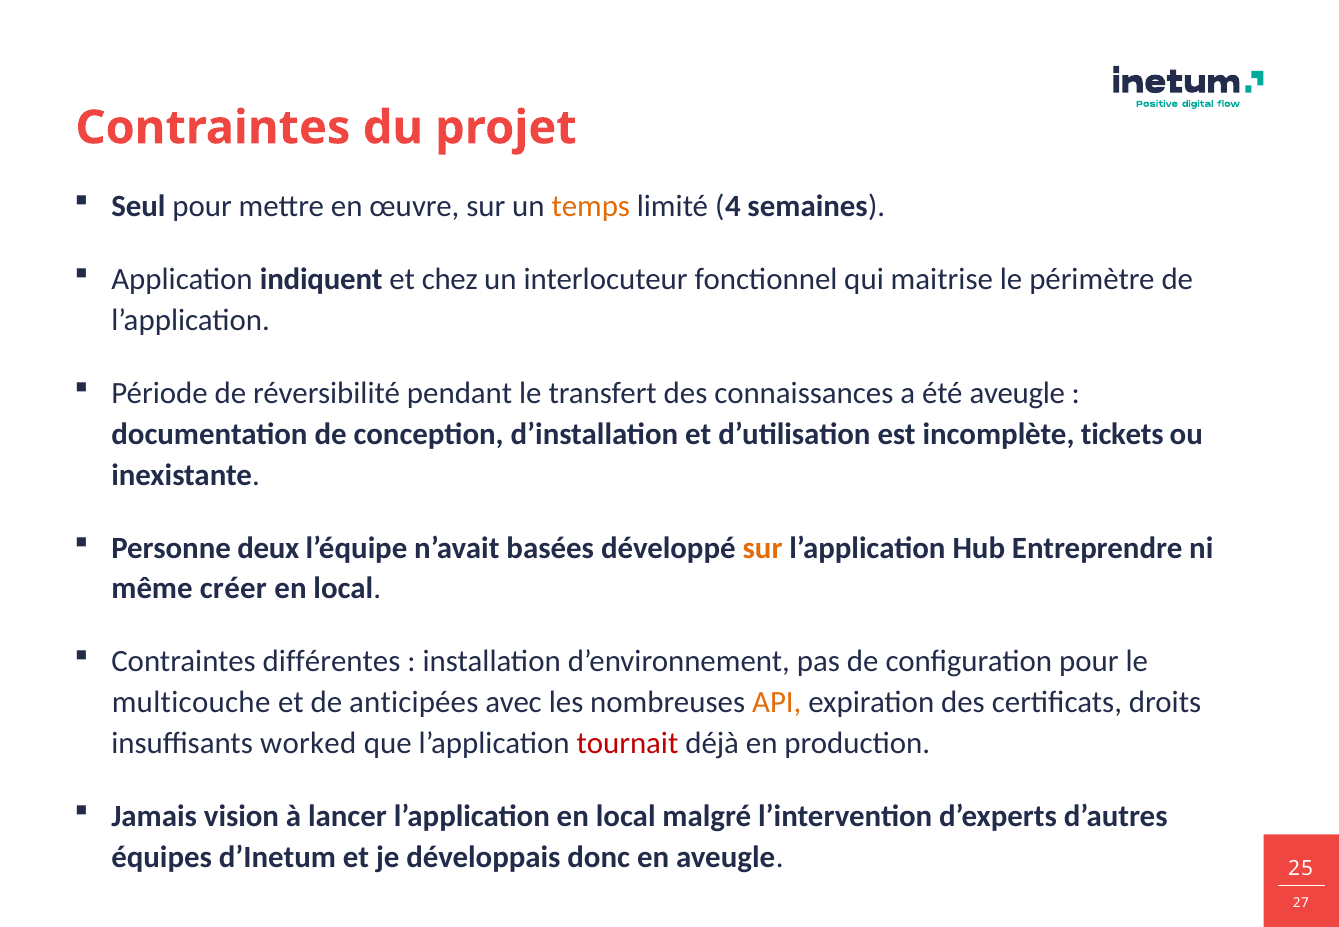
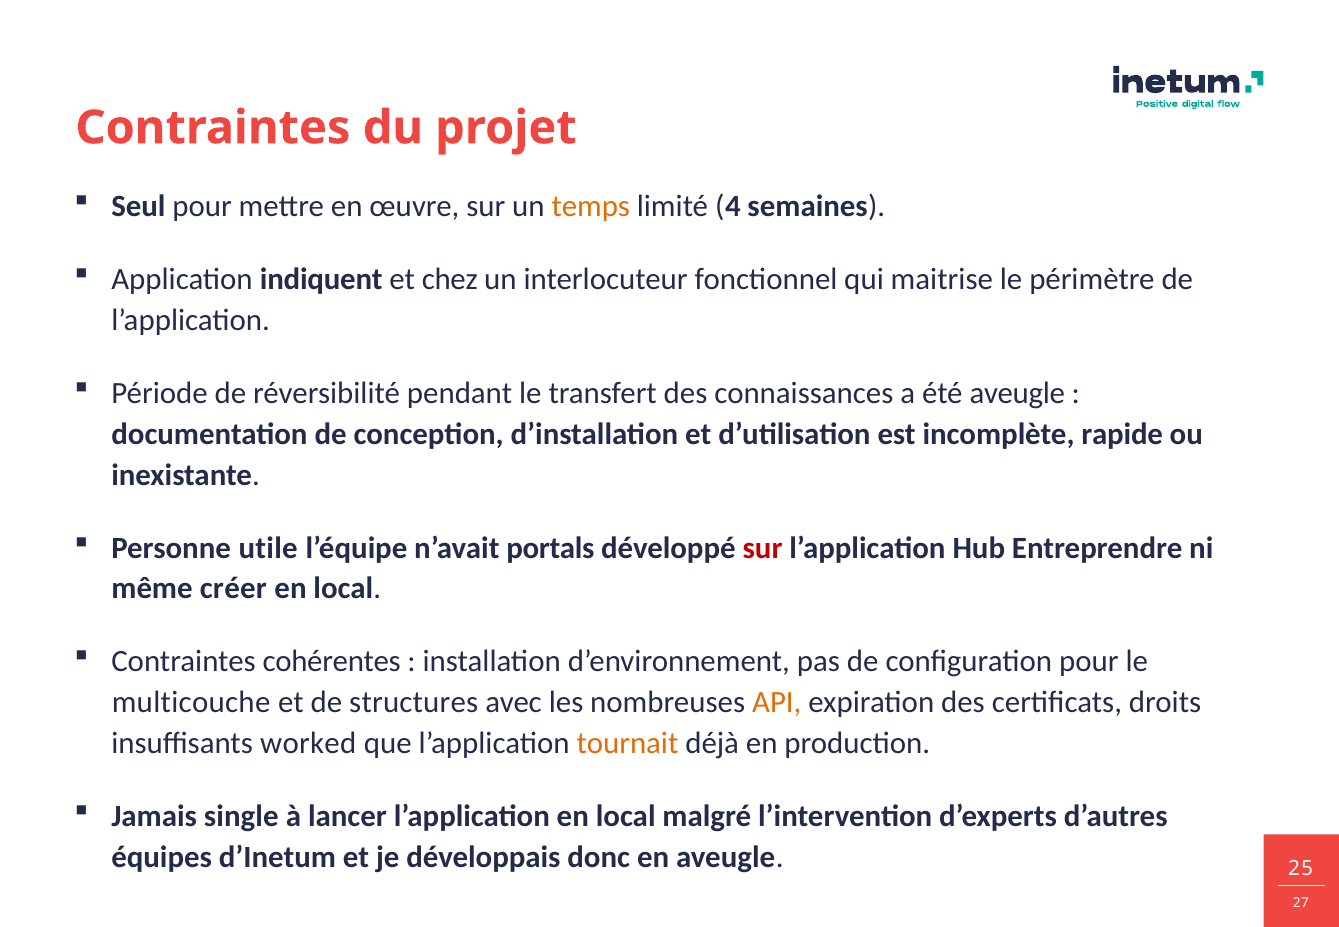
tickets: tickets -> rapide (1122, 434)
deux: deux -> utile (268, 548)
basées: basées -> portals (550, 548)
sur colour: orange -> red (763, 548)
différentes: différentes -> cohérentes (332, 662)
anticipées: anticipées -> structures (414, 702)
tournait colour: red -> orange (627, 743)
vision: vision -> single (241, 816)
